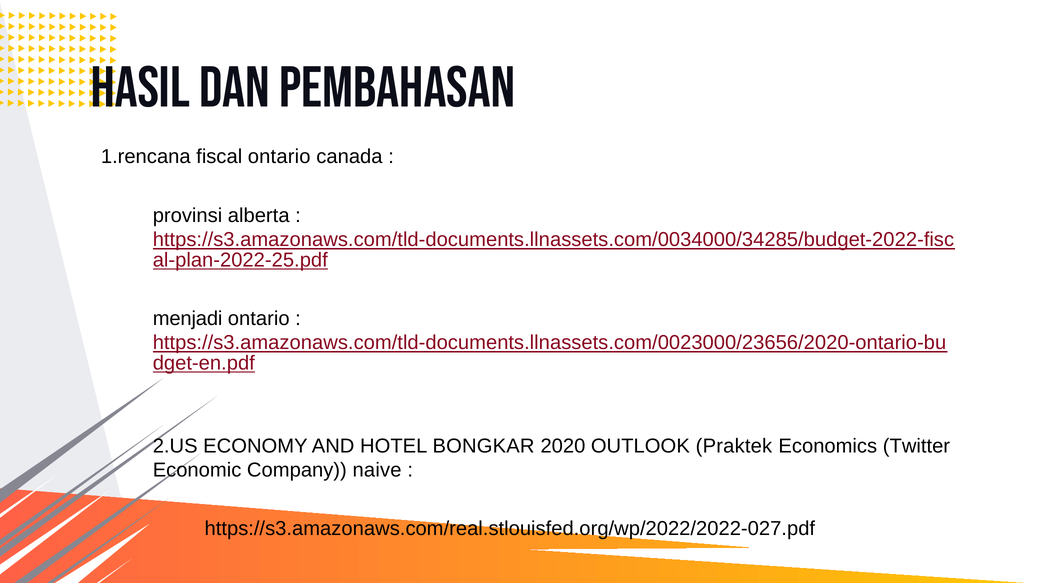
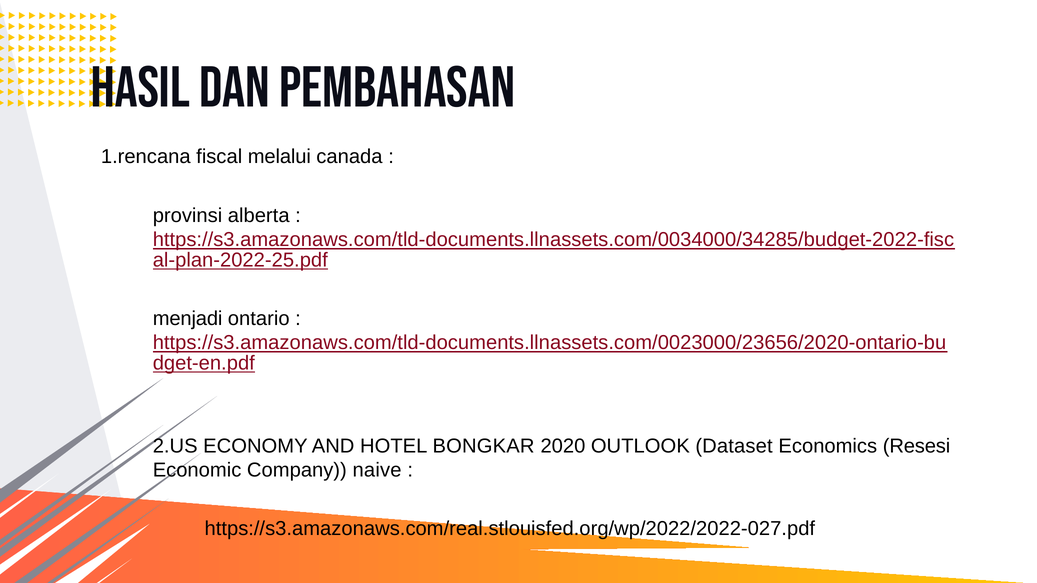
fiscal ontario: ontario -> melalui (279, 157)
Praktek: Praktek -> Dataset (734, 446)
Twitter: Twitter -> Resesi (917, 446)
